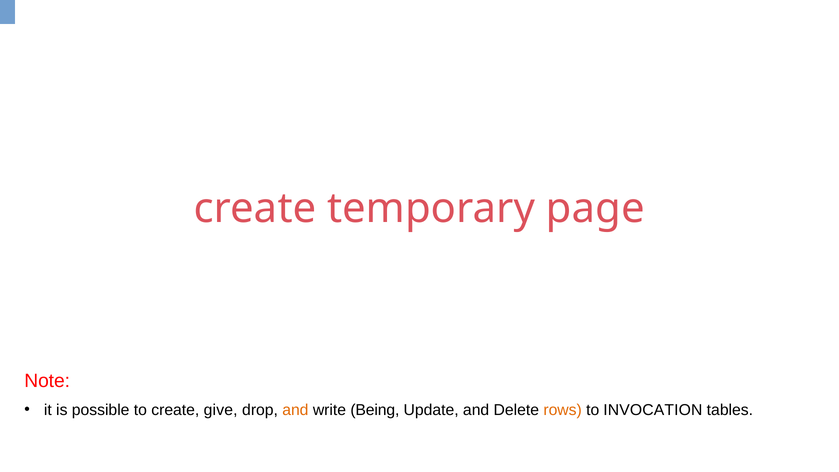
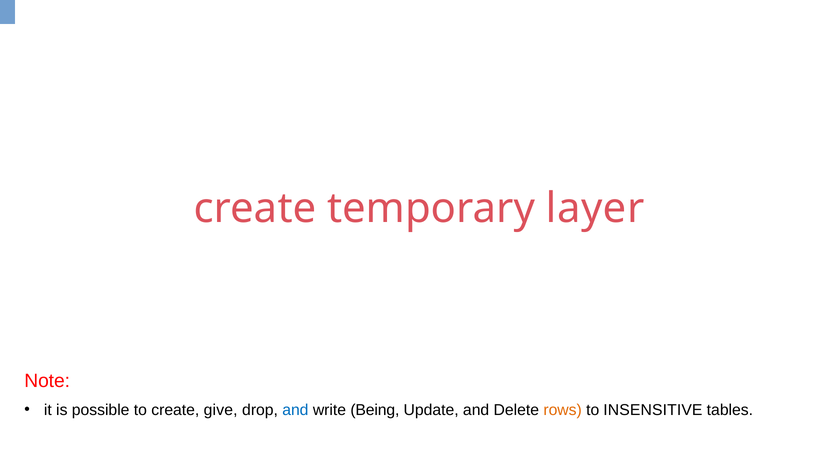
page: page -> layer (595, 209)
and colour: orange -> blue (295, 410)
INVOCATION: INVOCATION -> INSENSITIVE (653, 410)
